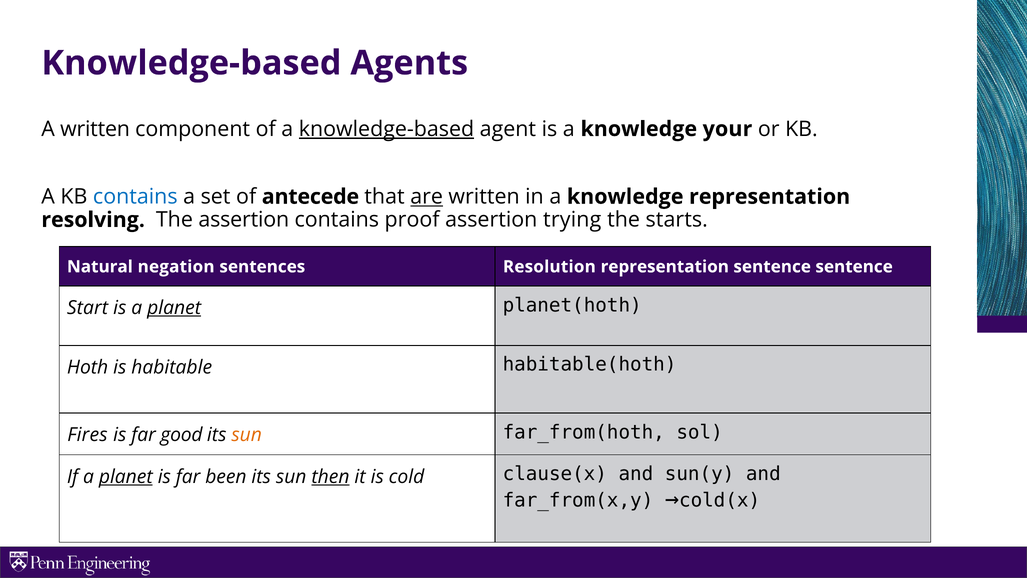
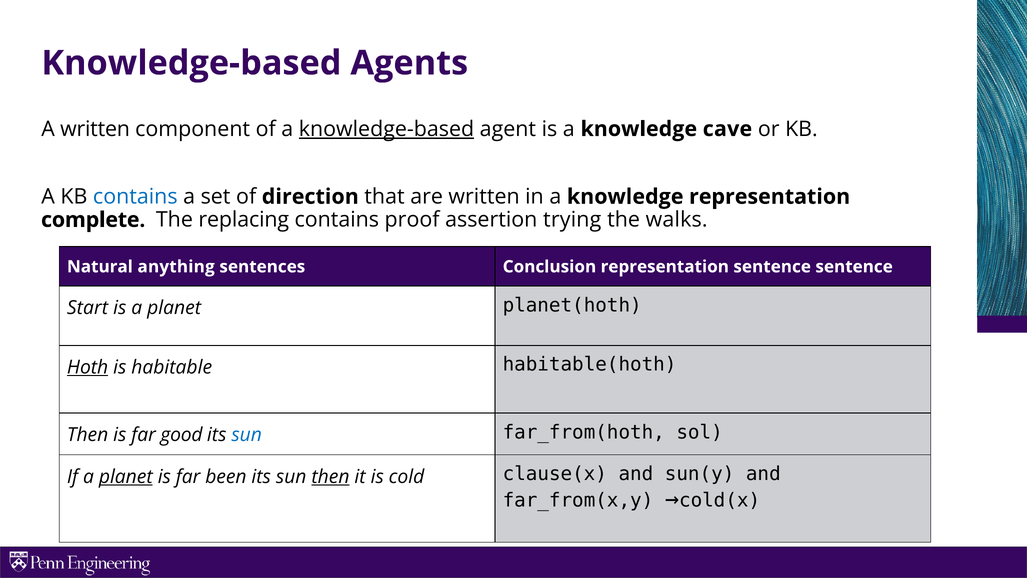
your: your -> cave (727, 129)
antecede: antecede -> direction (310, 197)
are underline: present -> none (427, 197)
resolving: resolving -> complete (93, 220)
The assertion: assertion -> replacing (244, 220)
starts: starts -> walks (677, 220)
negation: negation -> anything (176, 267)
Resolution: Resolution -> Conclusion (549, 267)
planet underline: present -> none (174, 308)
Hoth underline: none -> present (88, 367)
Fires: Fires -> Then (88, 435)
sun colour: orange -> blue (247, 435)
